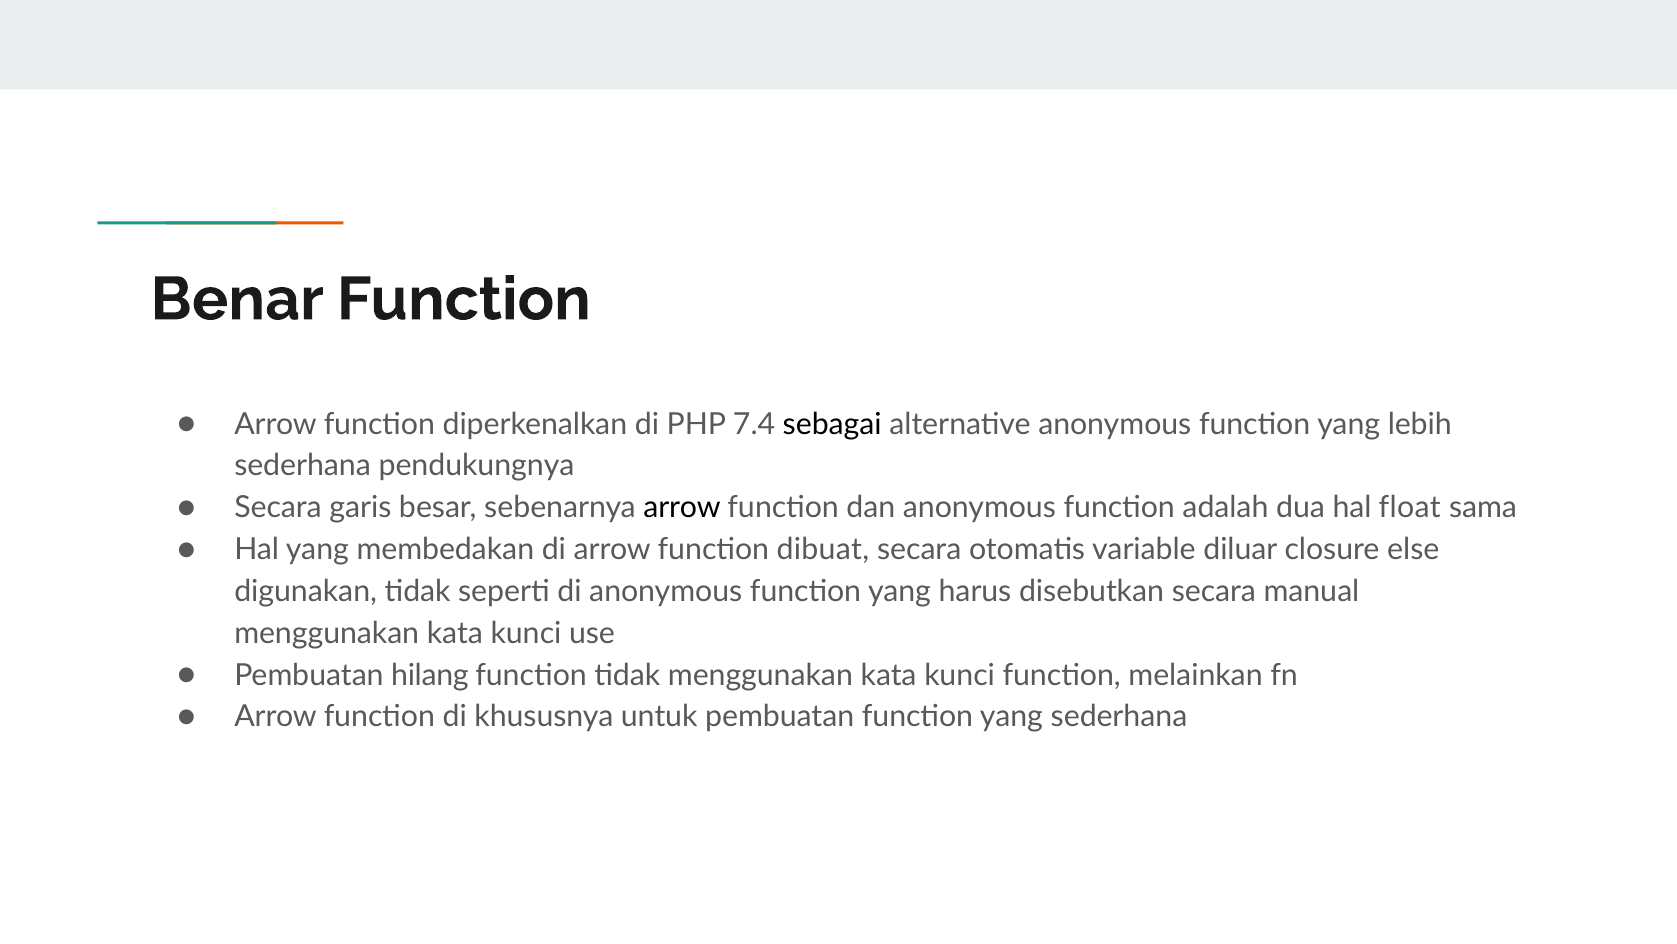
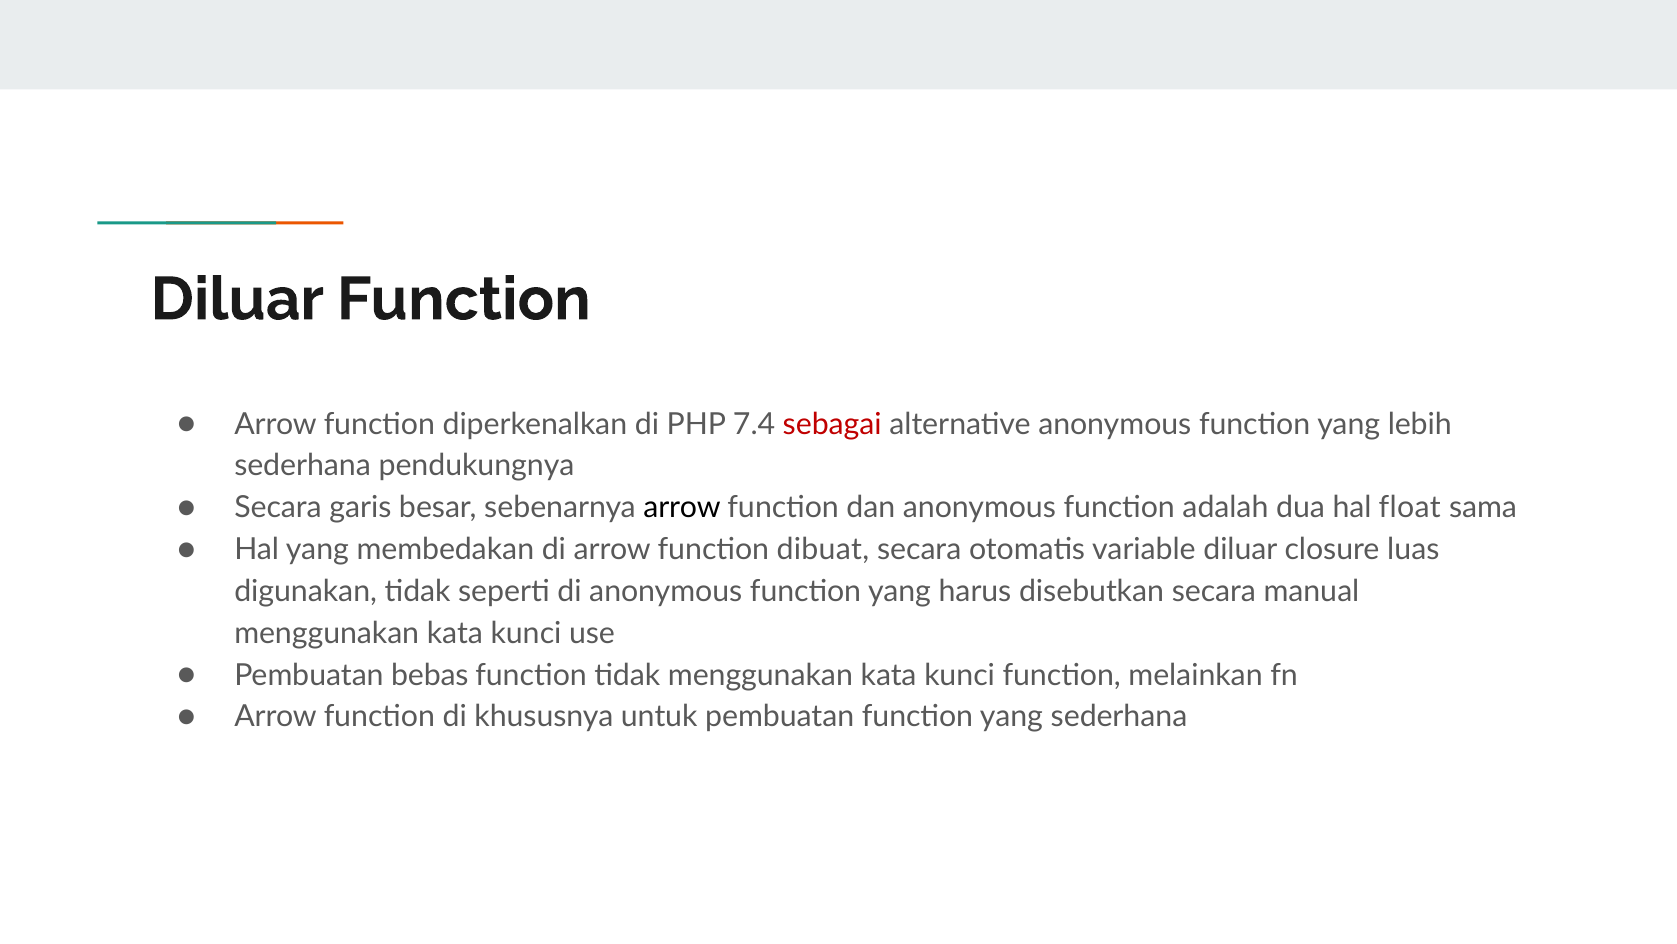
Benar: Benar -> Diluar (237, 299)
sebagai colour: black -> red (832, 424)
else: else -> luas (1413, 549)
hilang: hilang -> bebas (430, 675)
